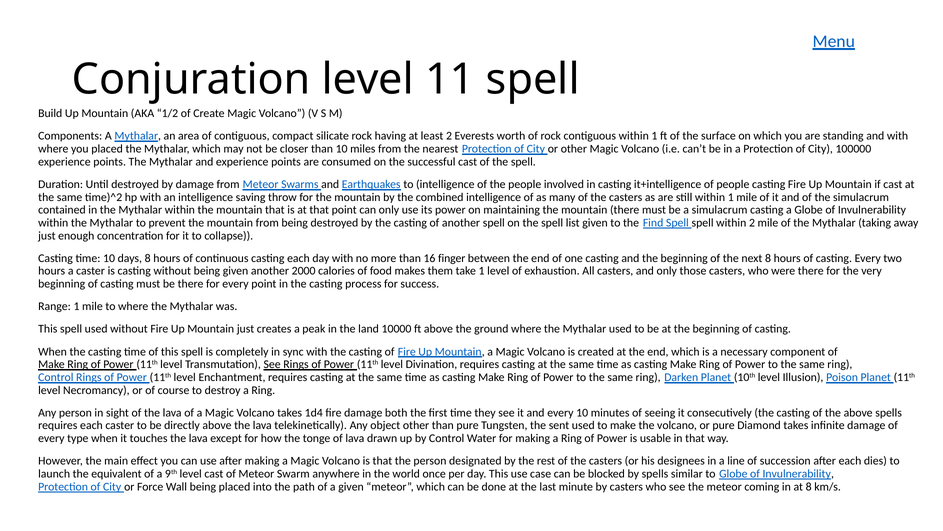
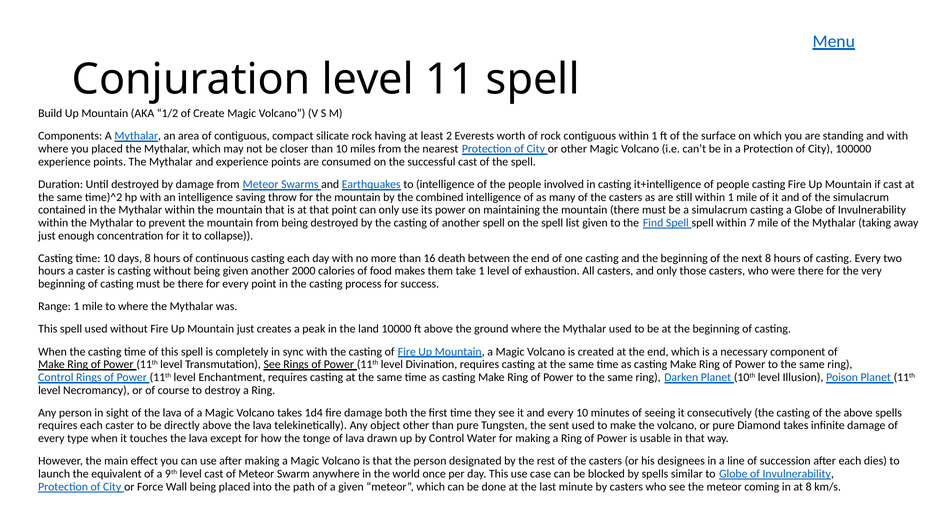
within 2: 2 -> 7 (752, 223)
finger: finger -> death (452, 258)
